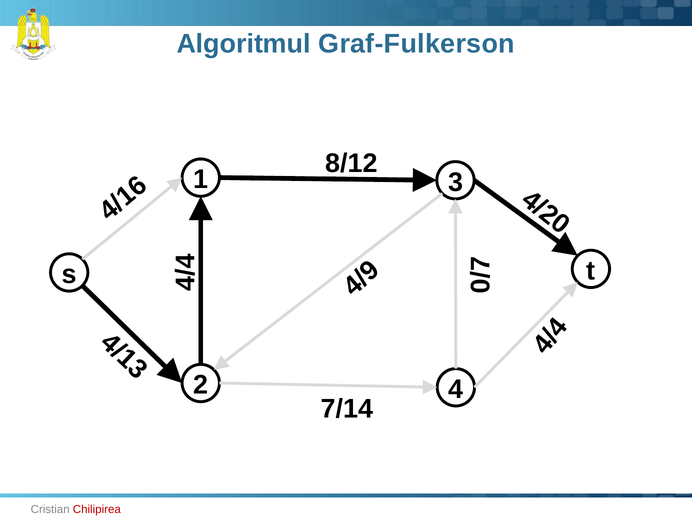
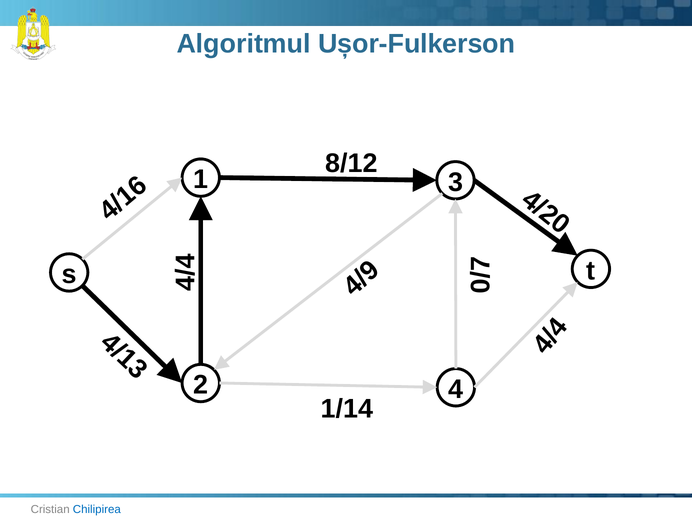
Graf-Fulkerson: Graf-Fulkerson -> Ușor-Fulkerson (417, 44)
7/14: 7/14 -> 1/14 (347, 409)
Chilipirea colour: red -> blue (97, 509)
